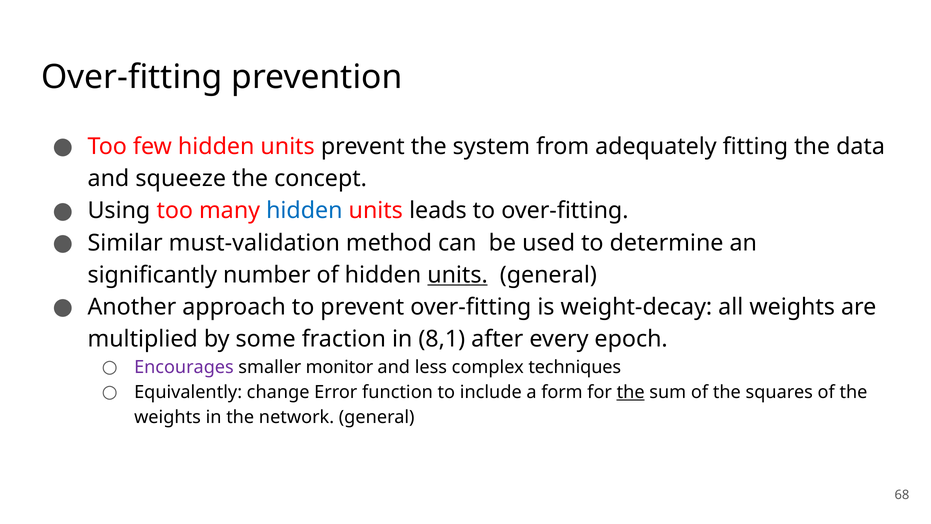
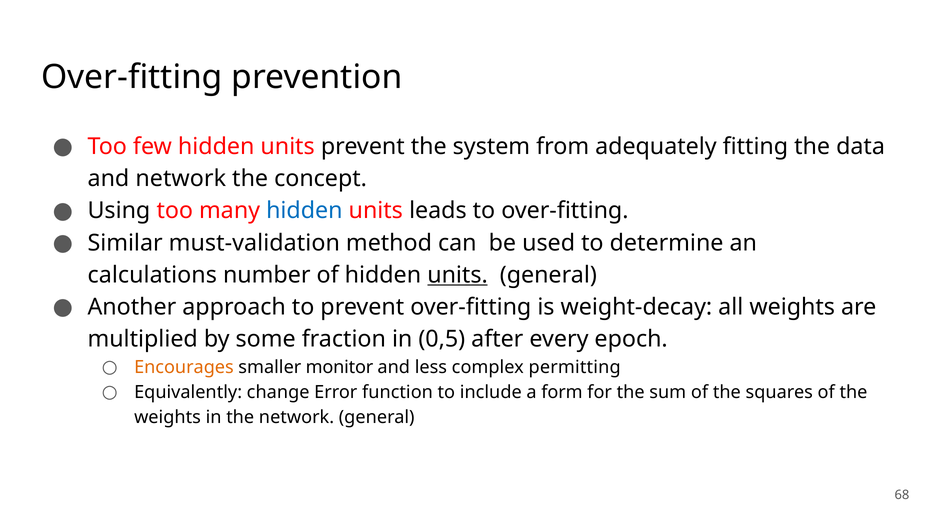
and squeeze: squeeze -> network (181, 179)
significantly: significantly -> calculations (152, 275)
8,1: 8,1 -> 0,5 (442, 339)
Encourages colour: purple -> orange (184, 367)
techniques: techniques -> permitting (575, 367)
the underline: present -> none (631, 392)
